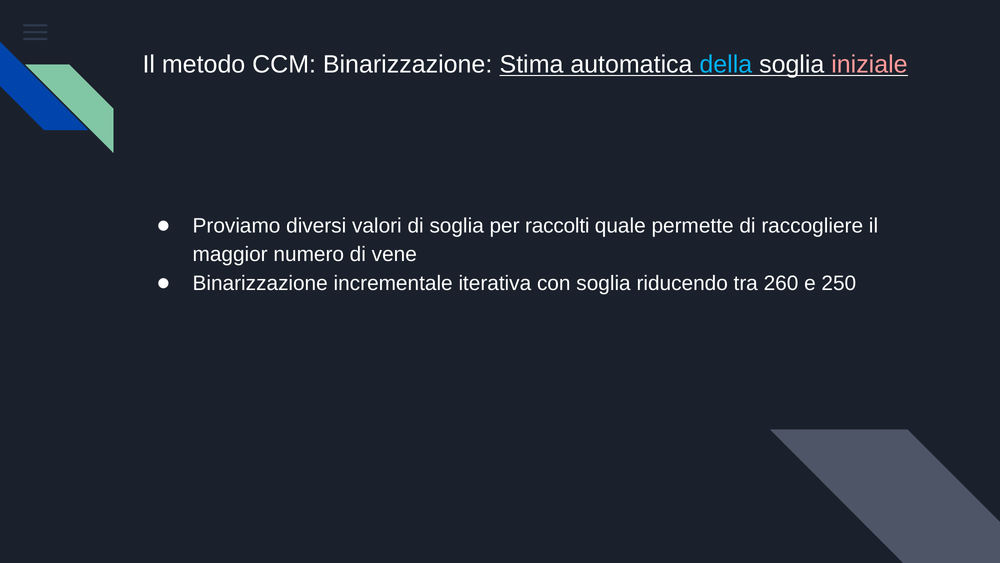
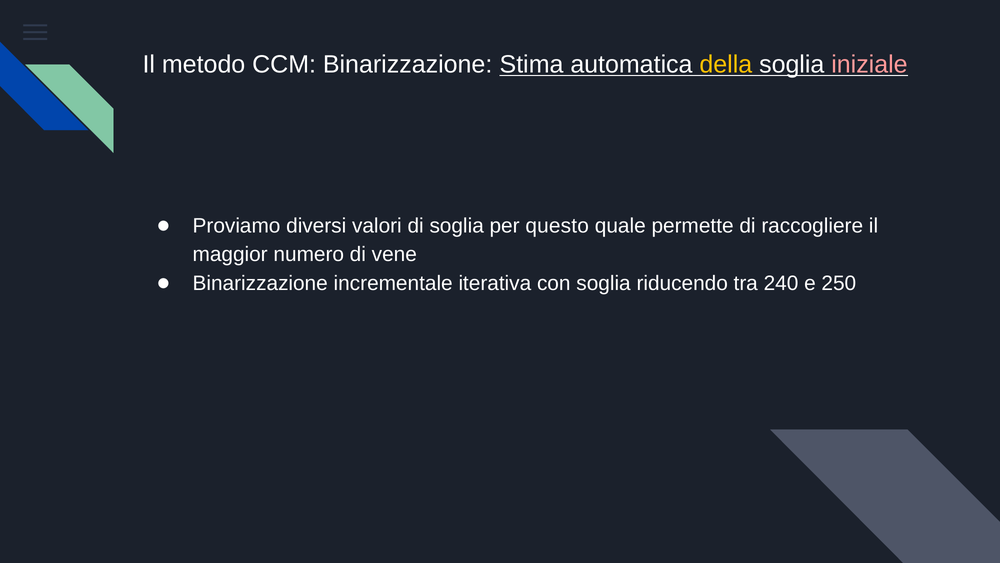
della colour: light blue -> yellow (726, 64)
raccolti: raccolti -> questo (557, 225)
260: 260 -> 240 (781, 283)
